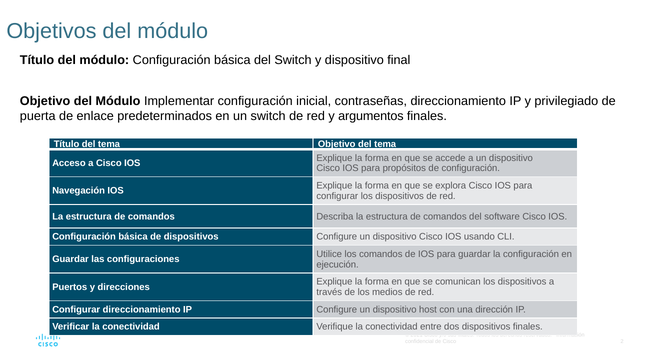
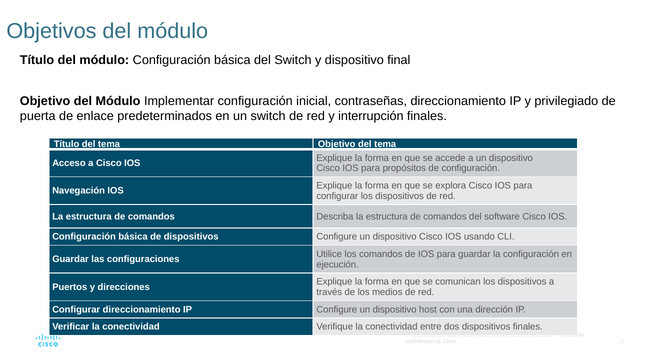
argumentos: argumentos -> interrupción (371, 116)
